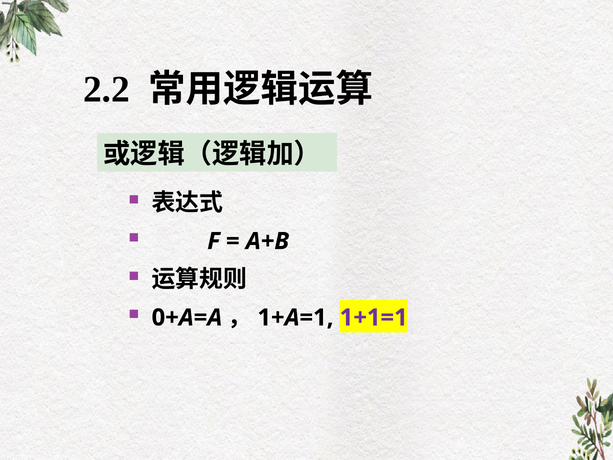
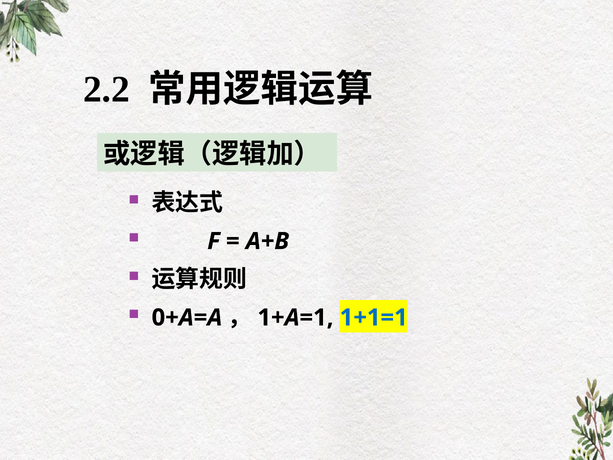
1+1=1 colour: purple -> blue (374, 317)
